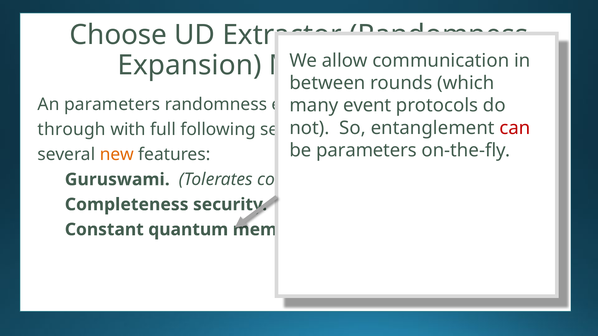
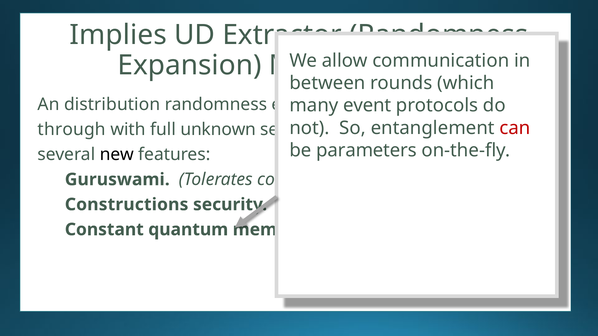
Choose: Choose -> Implies (118, 35)
An parameters: parameters -> distribution (112, 105)
following: following -> unknown (218, 130)
new colour: orange -> black (117, 155)
Completeness: Completeness -> Constructions (127, 205)
